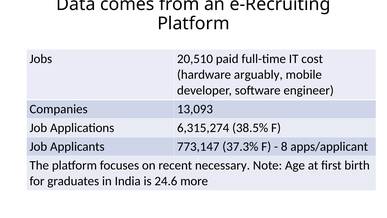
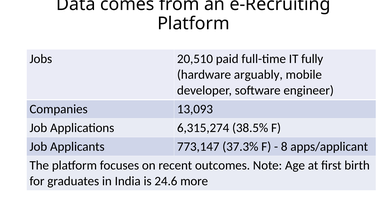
cost: cost -> fully (312, 59)
necessary: necessary -> outcomes (223, 165)
